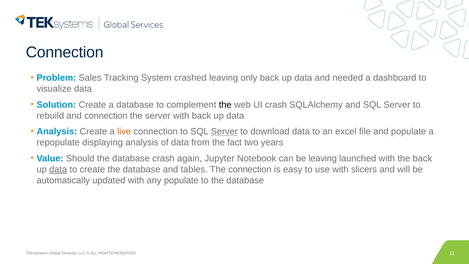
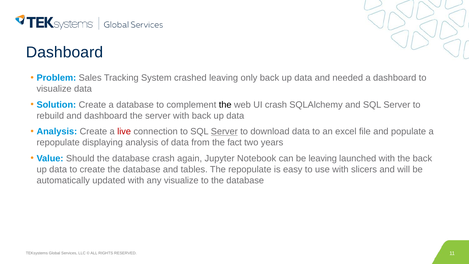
Connection: Connection -> Dashboard (64, 52)
and connection: connection -> dashboard (106, 116)
live colour: orange -> red (124, 132)
data underline: present -> none (58, 169)
The connection: connection -> repopulate (250, 169)
any populate: populate -> visualize (181, 180)
